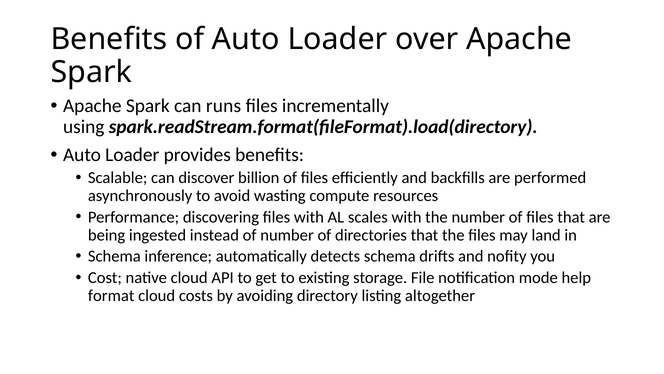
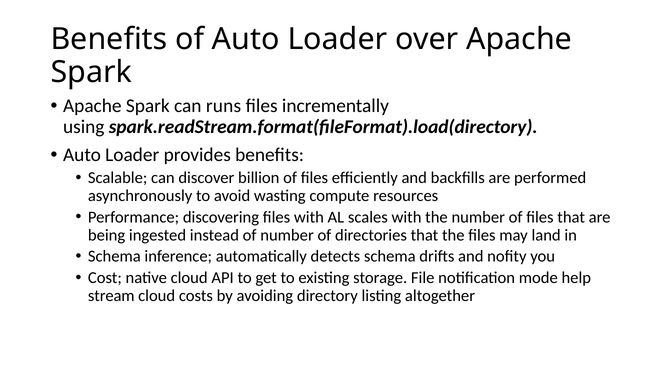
format: format -> stream (111, 295)
